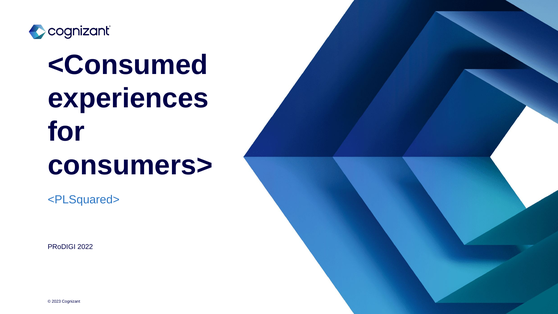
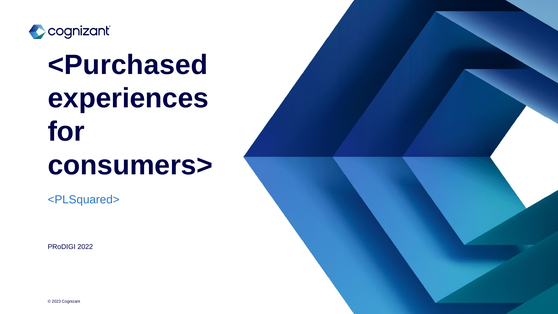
<Consumed: <Consumed -> <Purchased (128, 65)
